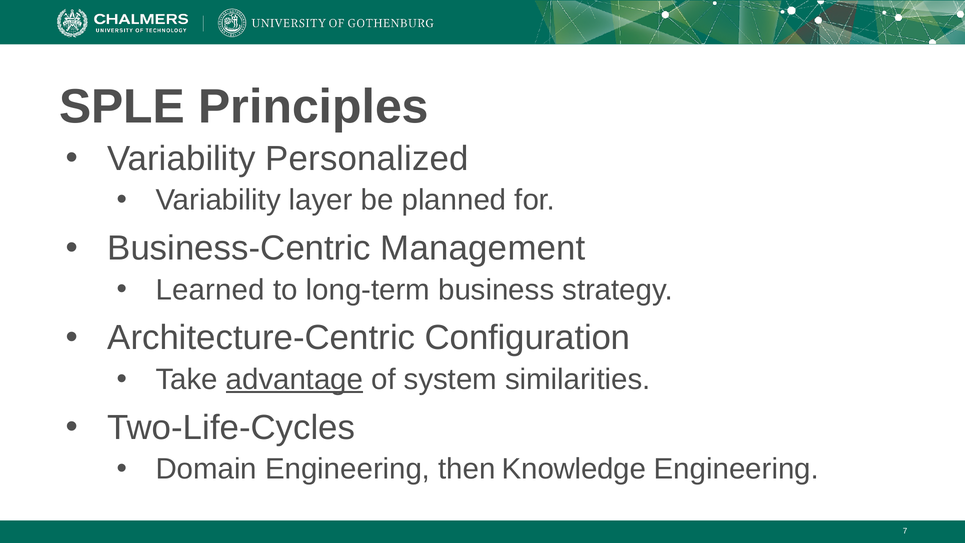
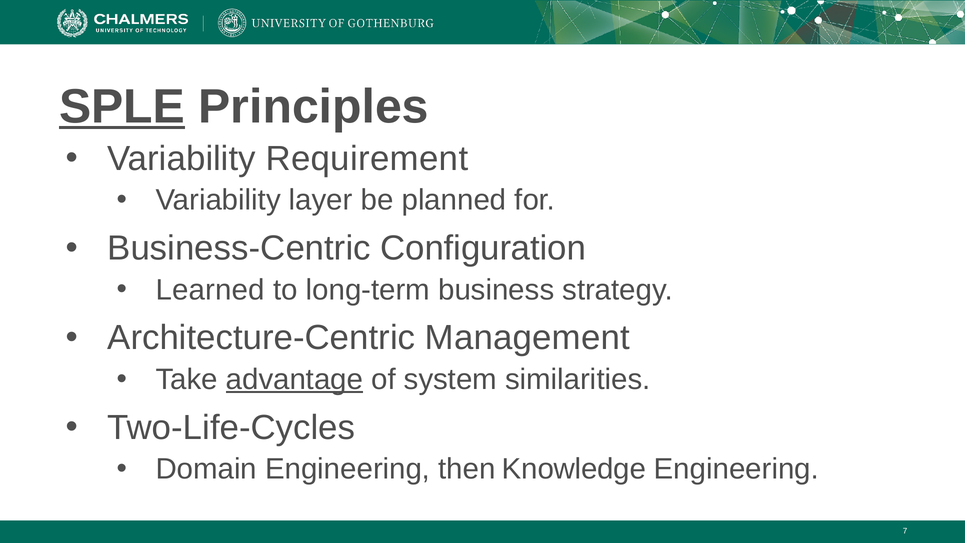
SPLE underline: none -> present (122, 107)
Personalized: Personalized -> Requirement (367, 159)
Management: Management -> Configuration (483, 248)
Configuration: Configuration -> Management (527, 338)
